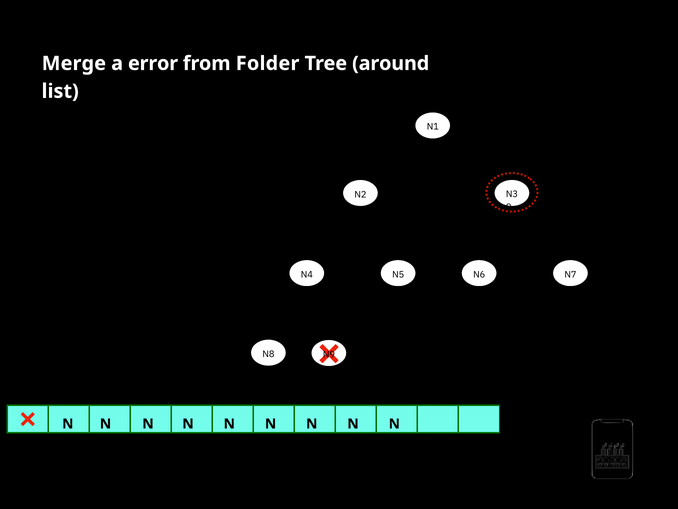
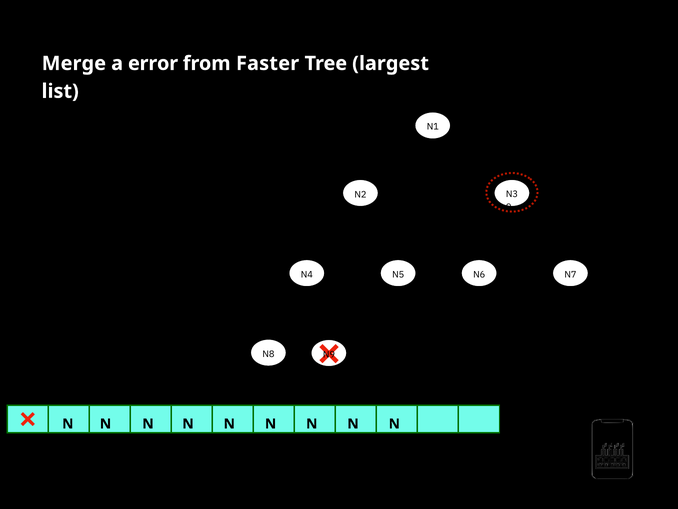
Folder: Folder -> Faster (268, 63)
around: around -> largest (391, 63)
